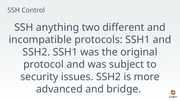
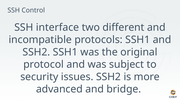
anything: anything -> interface (58, 27)
